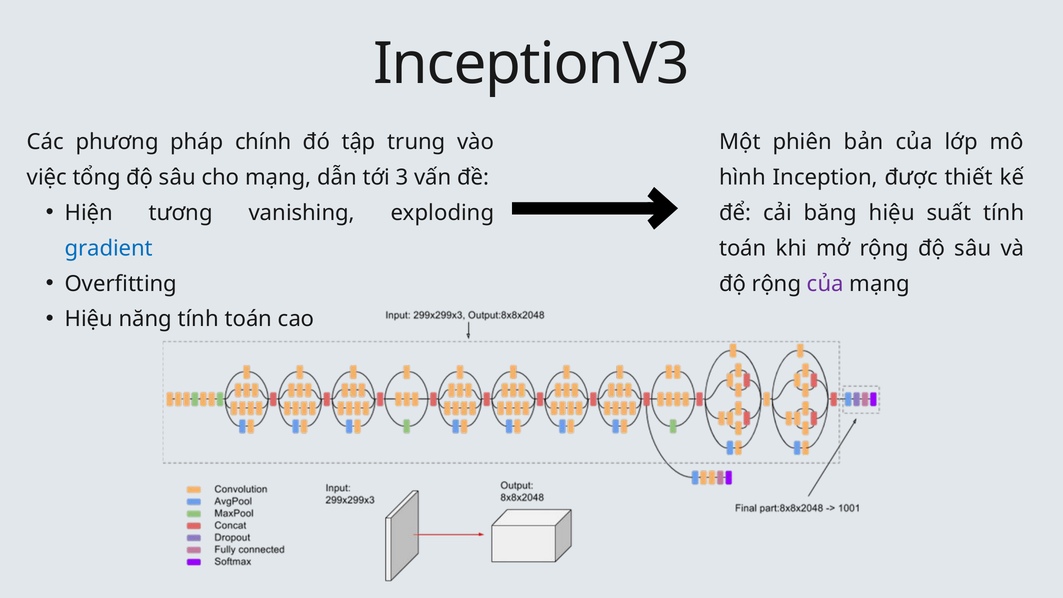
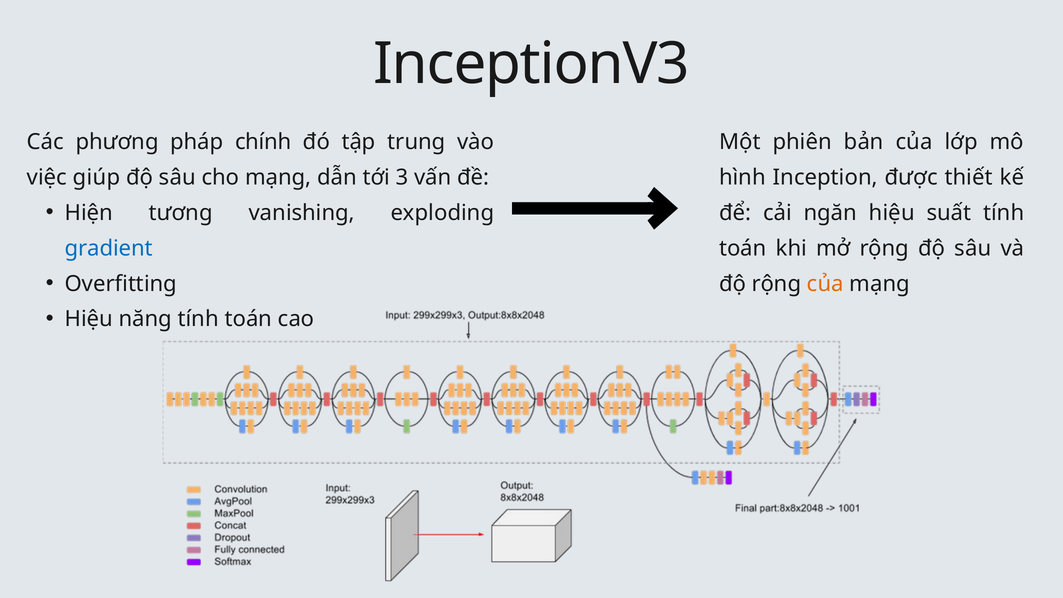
tổng: tổng -> giúp (96, 177)
băng: băng -> ngăn (830, 213)
của colour: purple -> orange (825, 284)
